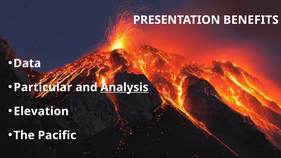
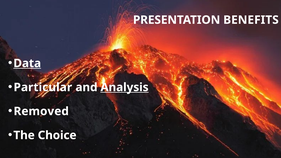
Data underline: none -> present (27, 63)
Elevation: Elevation -> Removed (41, 111)
Pacific: Pacific -> Choice (57, 135)
